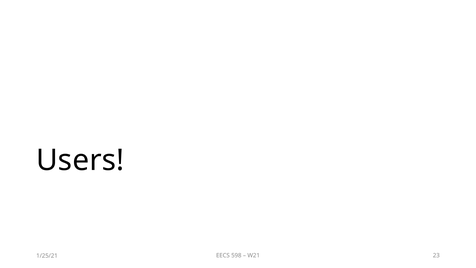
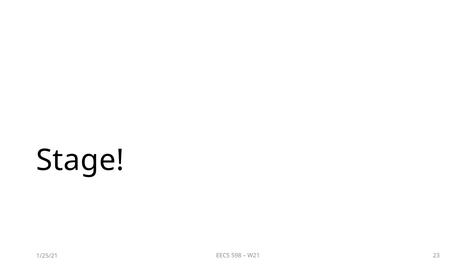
Users: Users -> Stage (80, 160)
